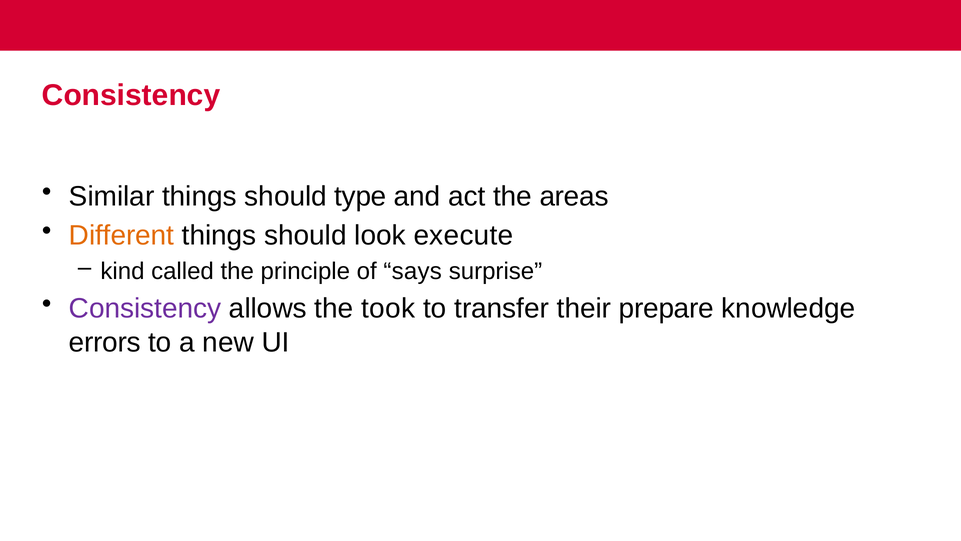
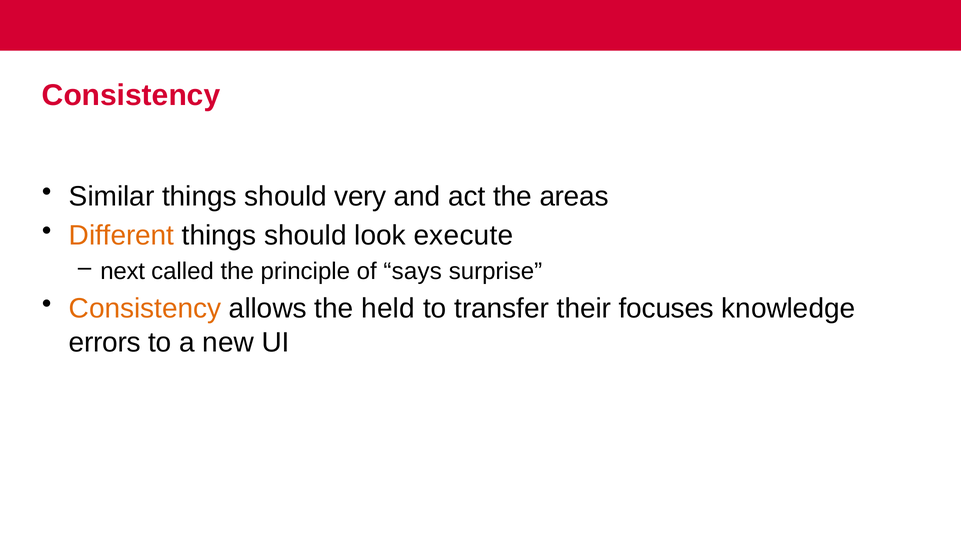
type: type -> very (360, 196)
kind: kind -> next (123, 271)
Consistency colour: purple -> orange (145, 308)
took: took -> held (388, 308)
prepare: prepare -> focuses (666, 308)
